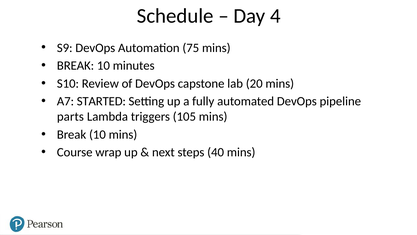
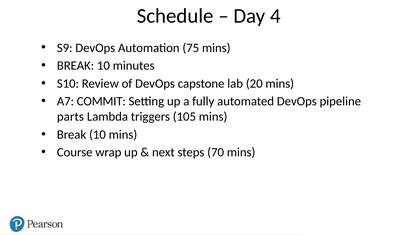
STARTED: STARTED -> COMMIT (101, 101)
40: 40 -> 70 (216, 152)
